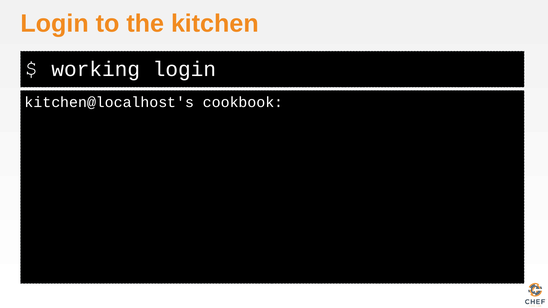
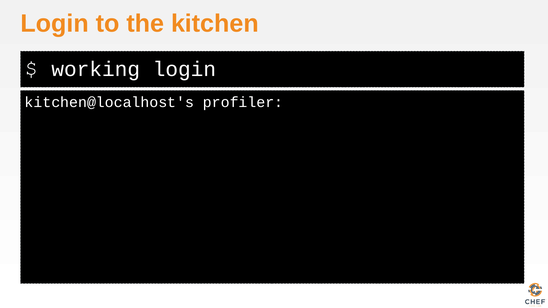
cookbook: cookbook -> profiler (243, 102)
